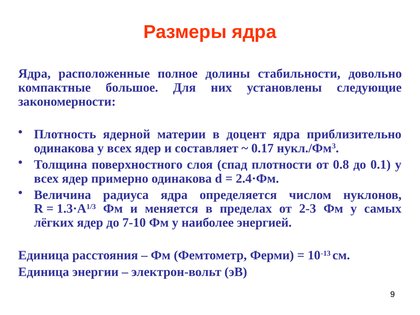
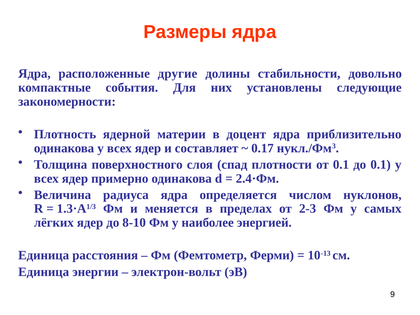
полное: полное -> другие (178, 74)
большое: большое -> события (132, 88)
от 0.8: 0.8 -> 0.1 (341, 165)
7-10: 7-10 -> 8-10 (134, 223)
